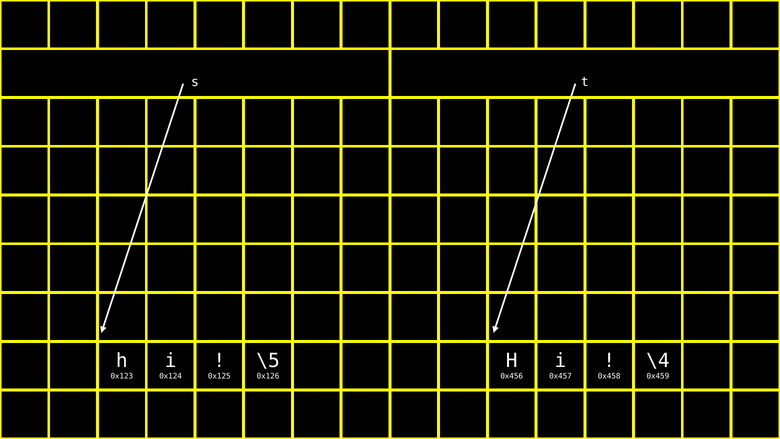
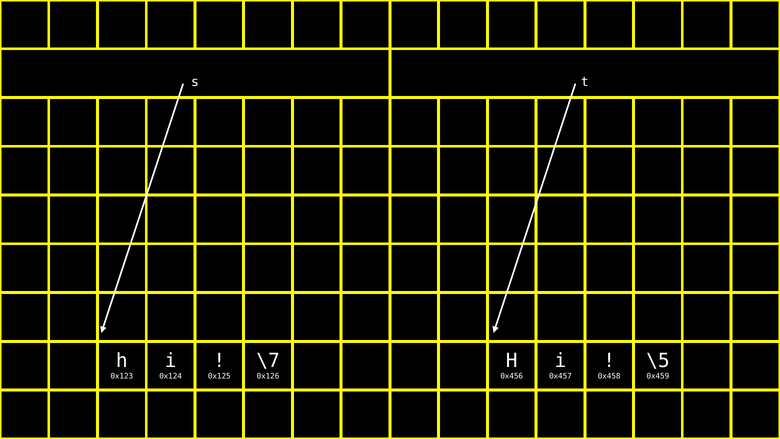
\5: \5 -> \7 (268, 361)
\4: \4 -> \5 (658, 361)
